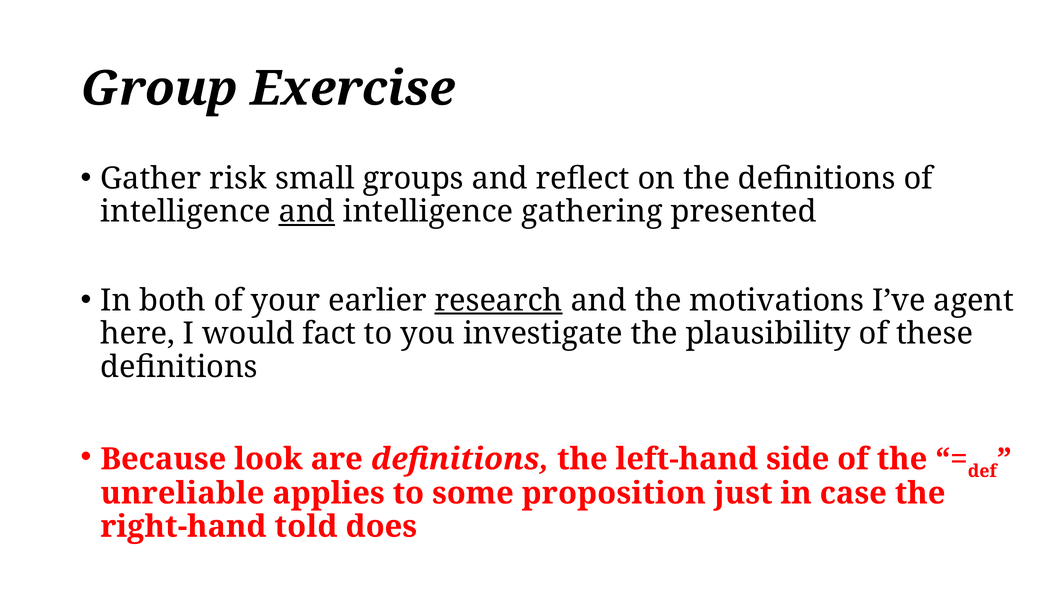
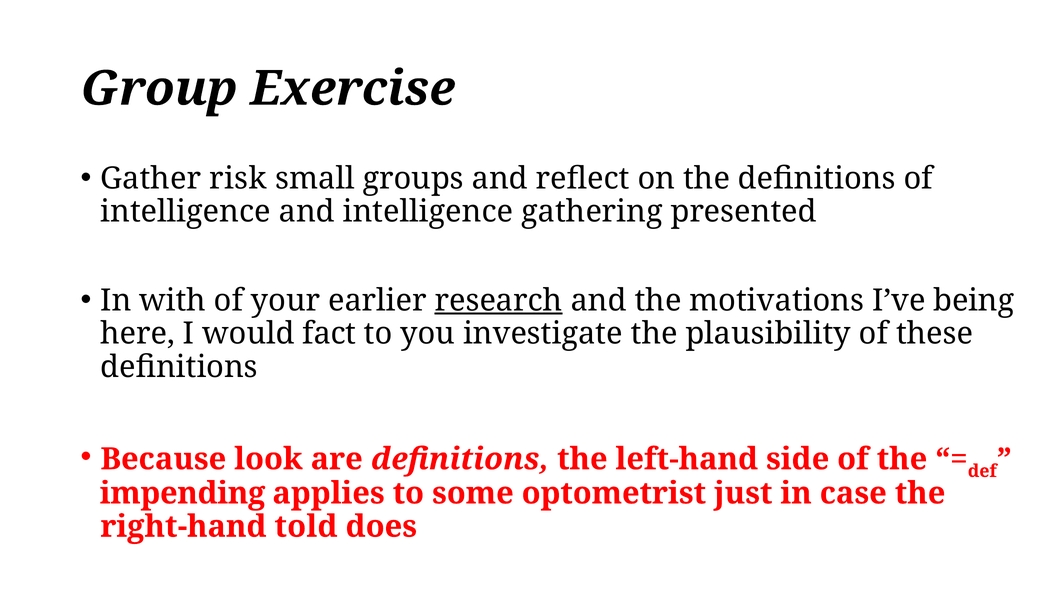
and underline: present -> none (307, 212)
both: both -> with (173, 301)
agent: agent -> being (974, 301)
unreliable: unreliable -> impending (183, 494)
proposition: proposition -> optometrist (614, 494)
